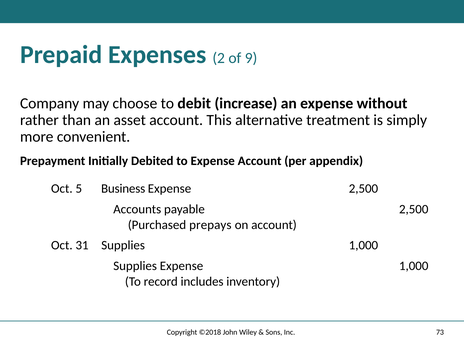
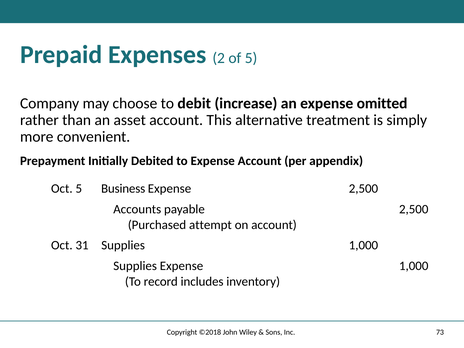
of 9: 9 -> 5 (251, 58)
without: without -> omitted (382, 103)
prepays: prepays -> attempt (210, 225)
